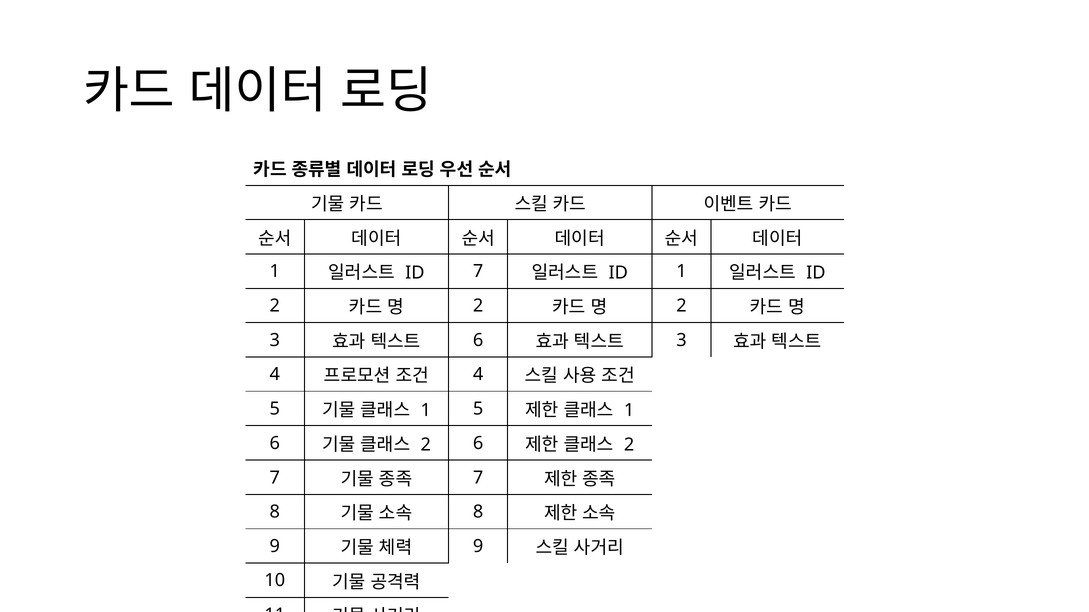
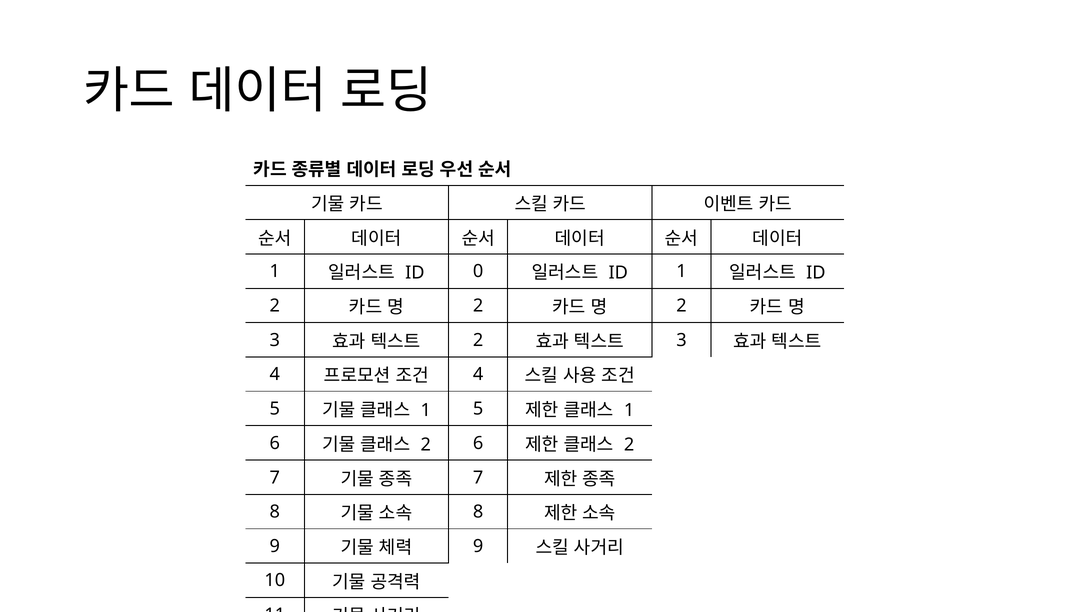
ID 7: 7 -> 0 (478, 272)
6: 6 -> 2 (478, 340)
